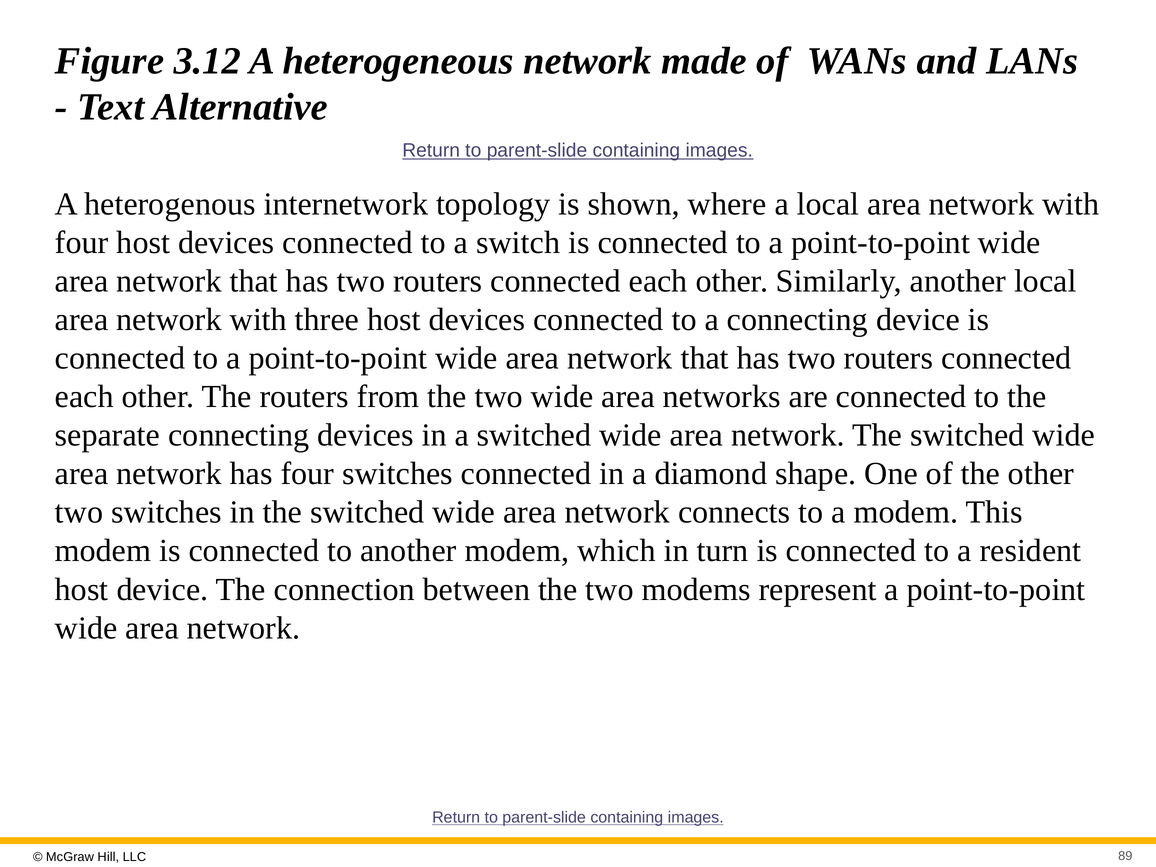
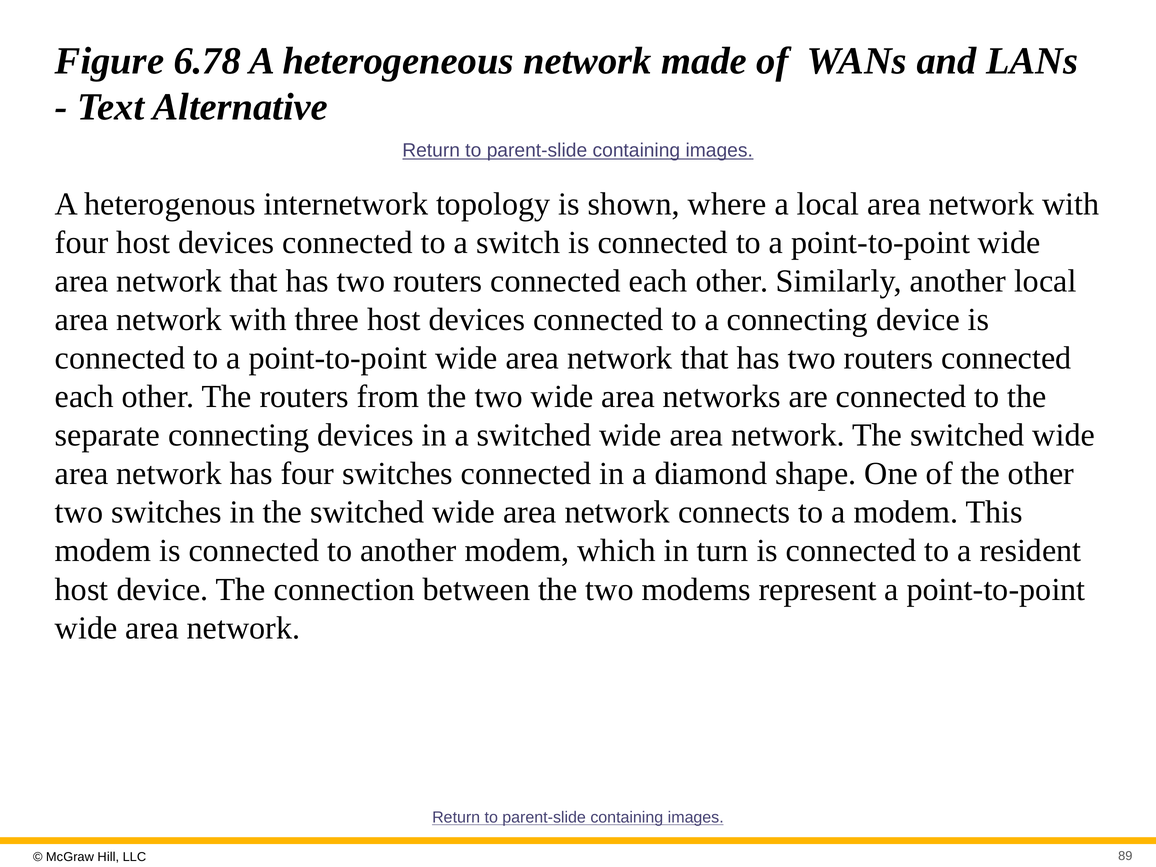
3.12: 3.12 -> 6.78 (207, 61)
